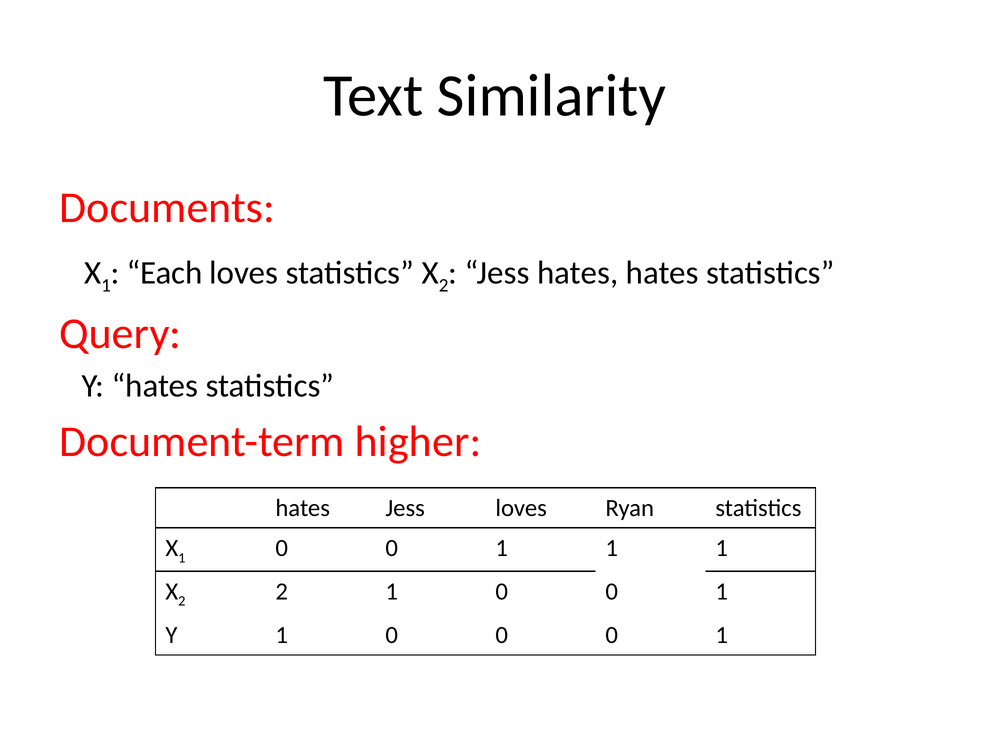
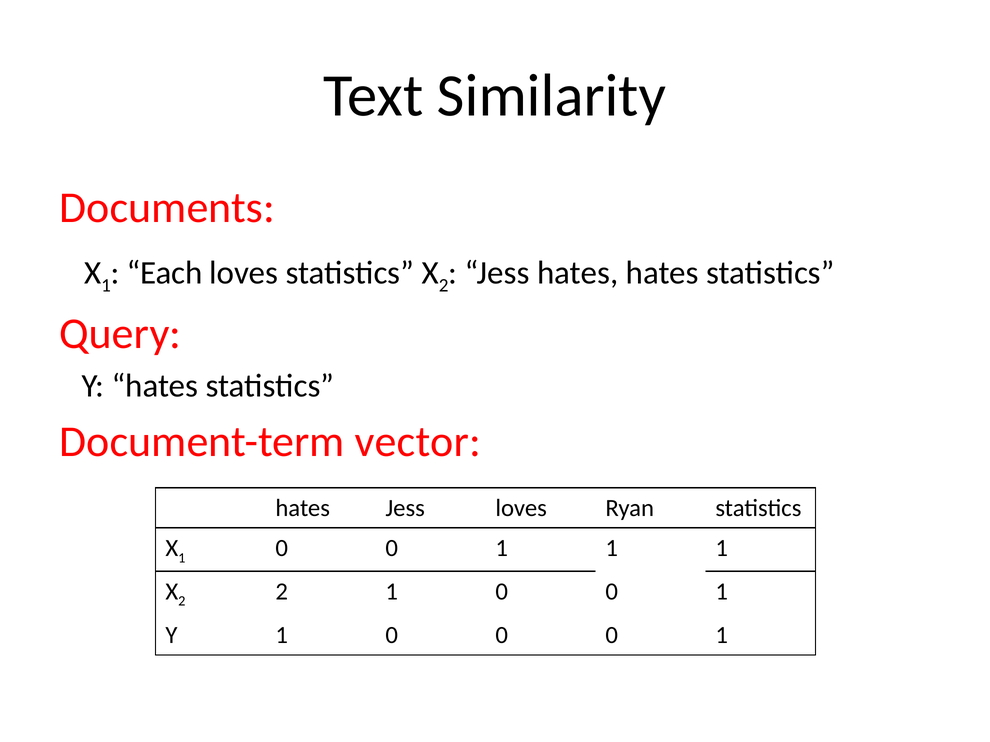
higher: higher -> vector (418, 442)
